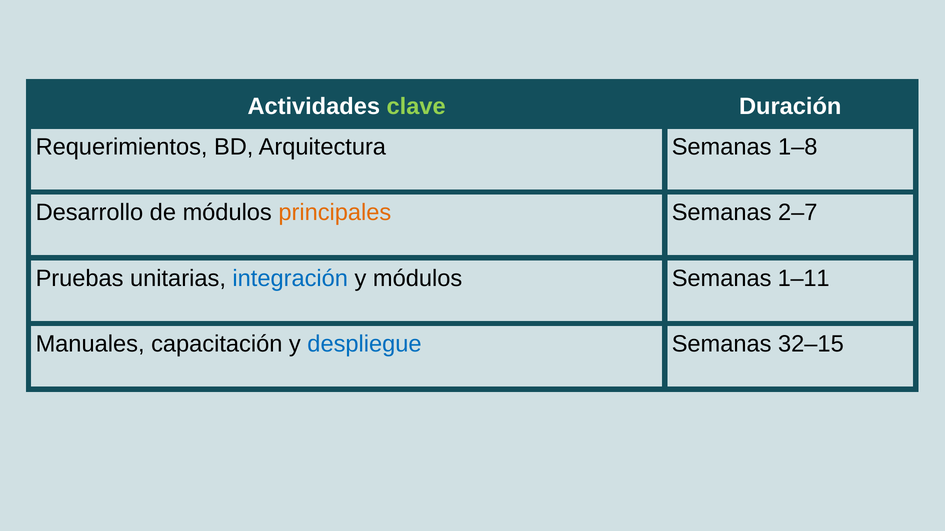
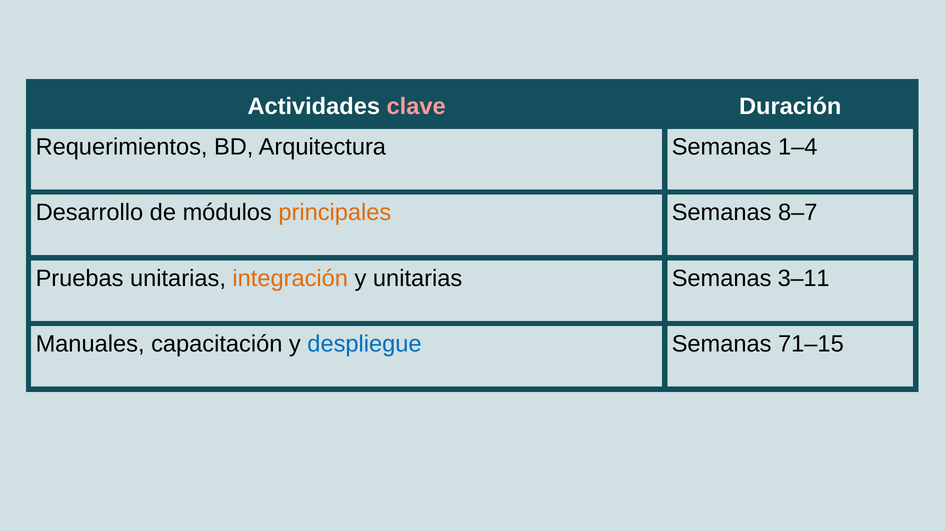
clave colour: light green -> pink (416, 106)
1–8: 1–8 -> 1–4 (798, 147)
2–7: 2–7 -> 8–7 (798, 213)
integración colour: blue -> orange (290, 279)
y módulos: módulos -> unitarias (418, 279)
1–11: 1–11 -> 3–11 (804, 279)
32–15: 32–15 -> 71–15 (811, 344)
